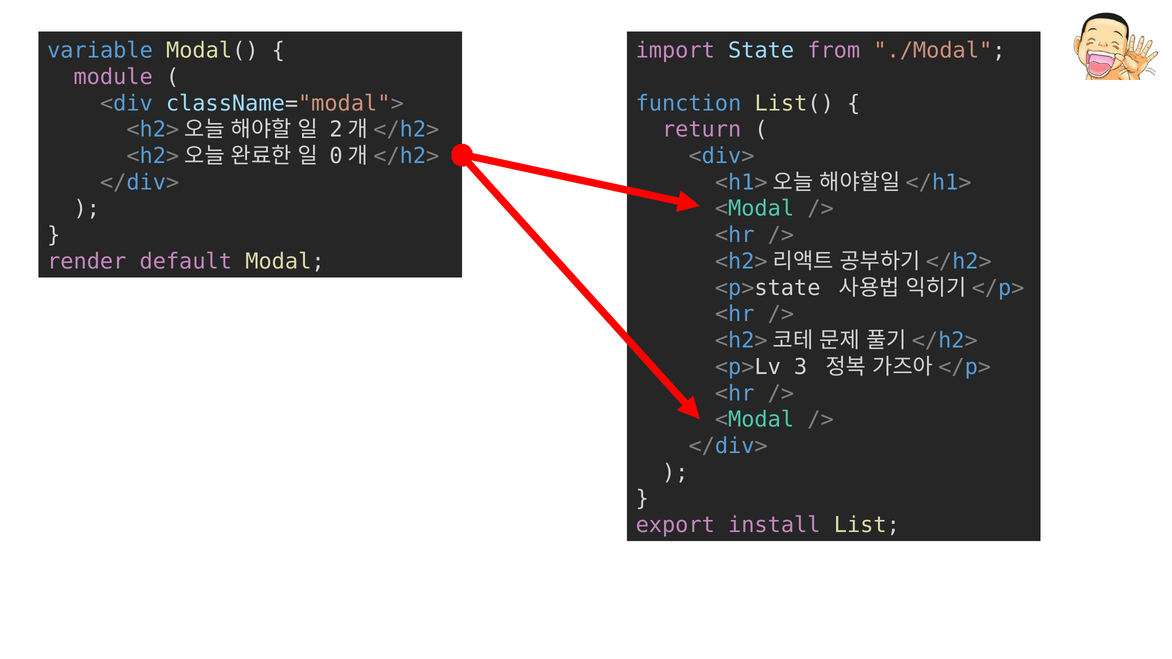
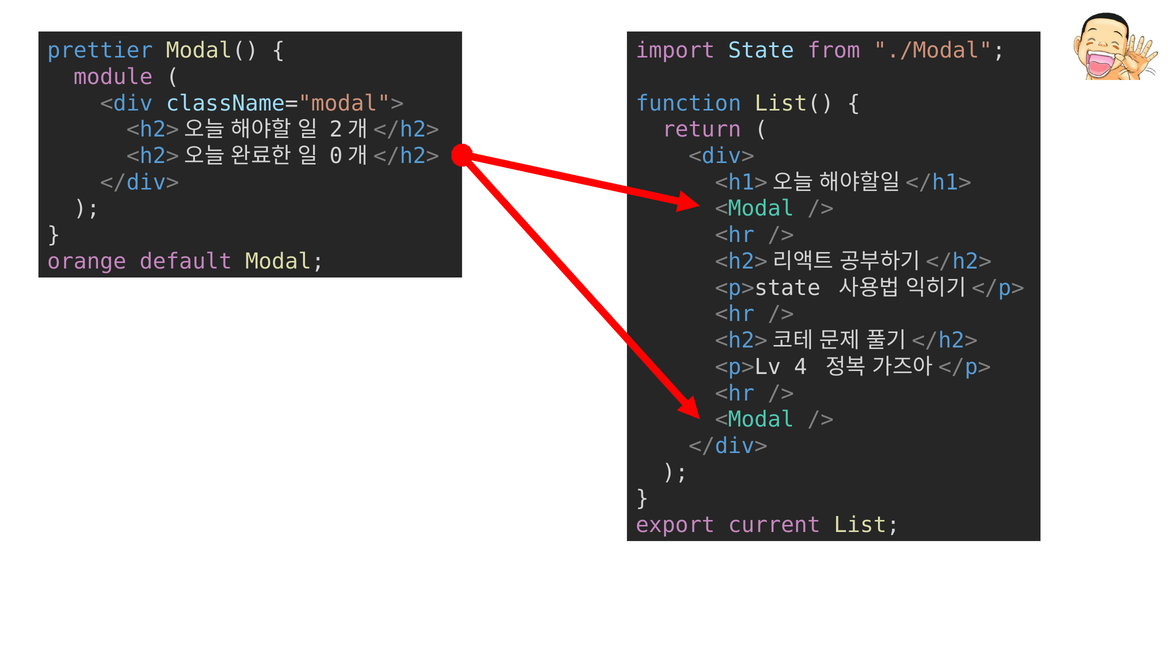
variable: variable -> prettier (100, 51)
render: render -> orange (87, 262)
3: 3 -> 4 (801, 367)
install: install -> current (774, 525)
